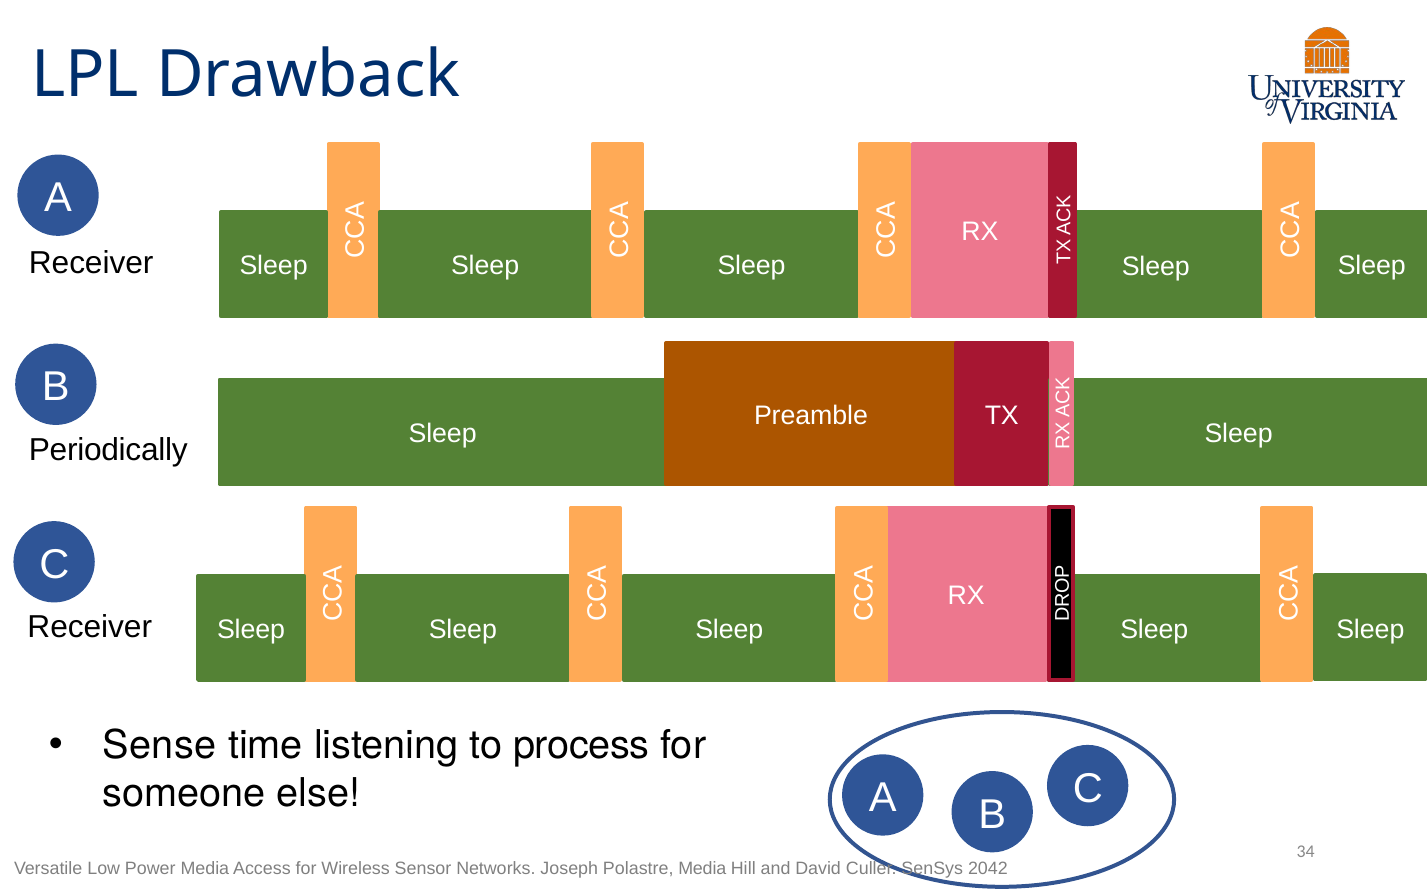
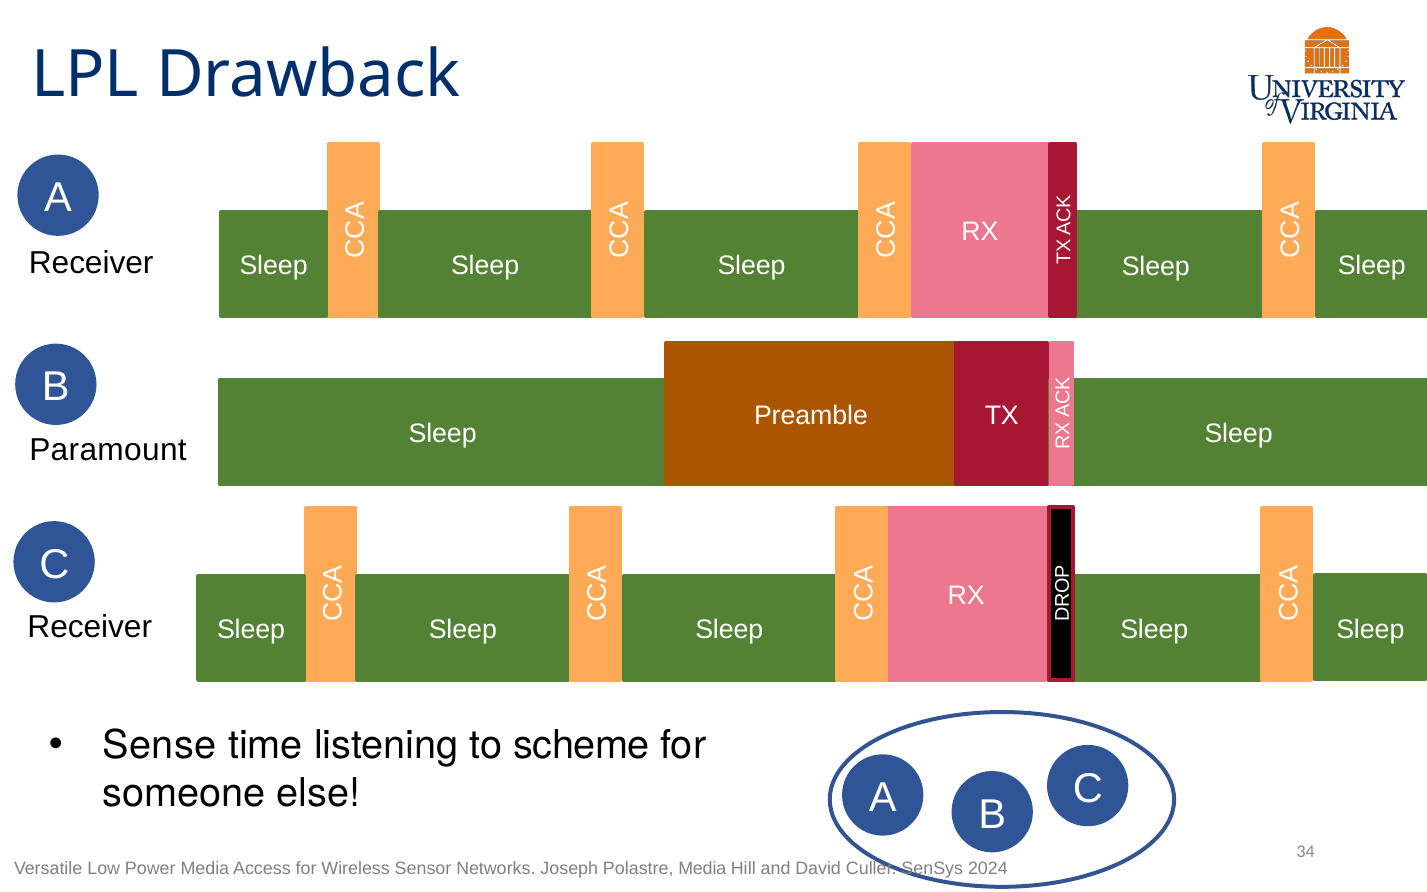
Periodically: Periodically -> Paramount (108, 450)
process: process -> scheme (582, 746)
2042: 2042 -> 2024 (988, 868)
